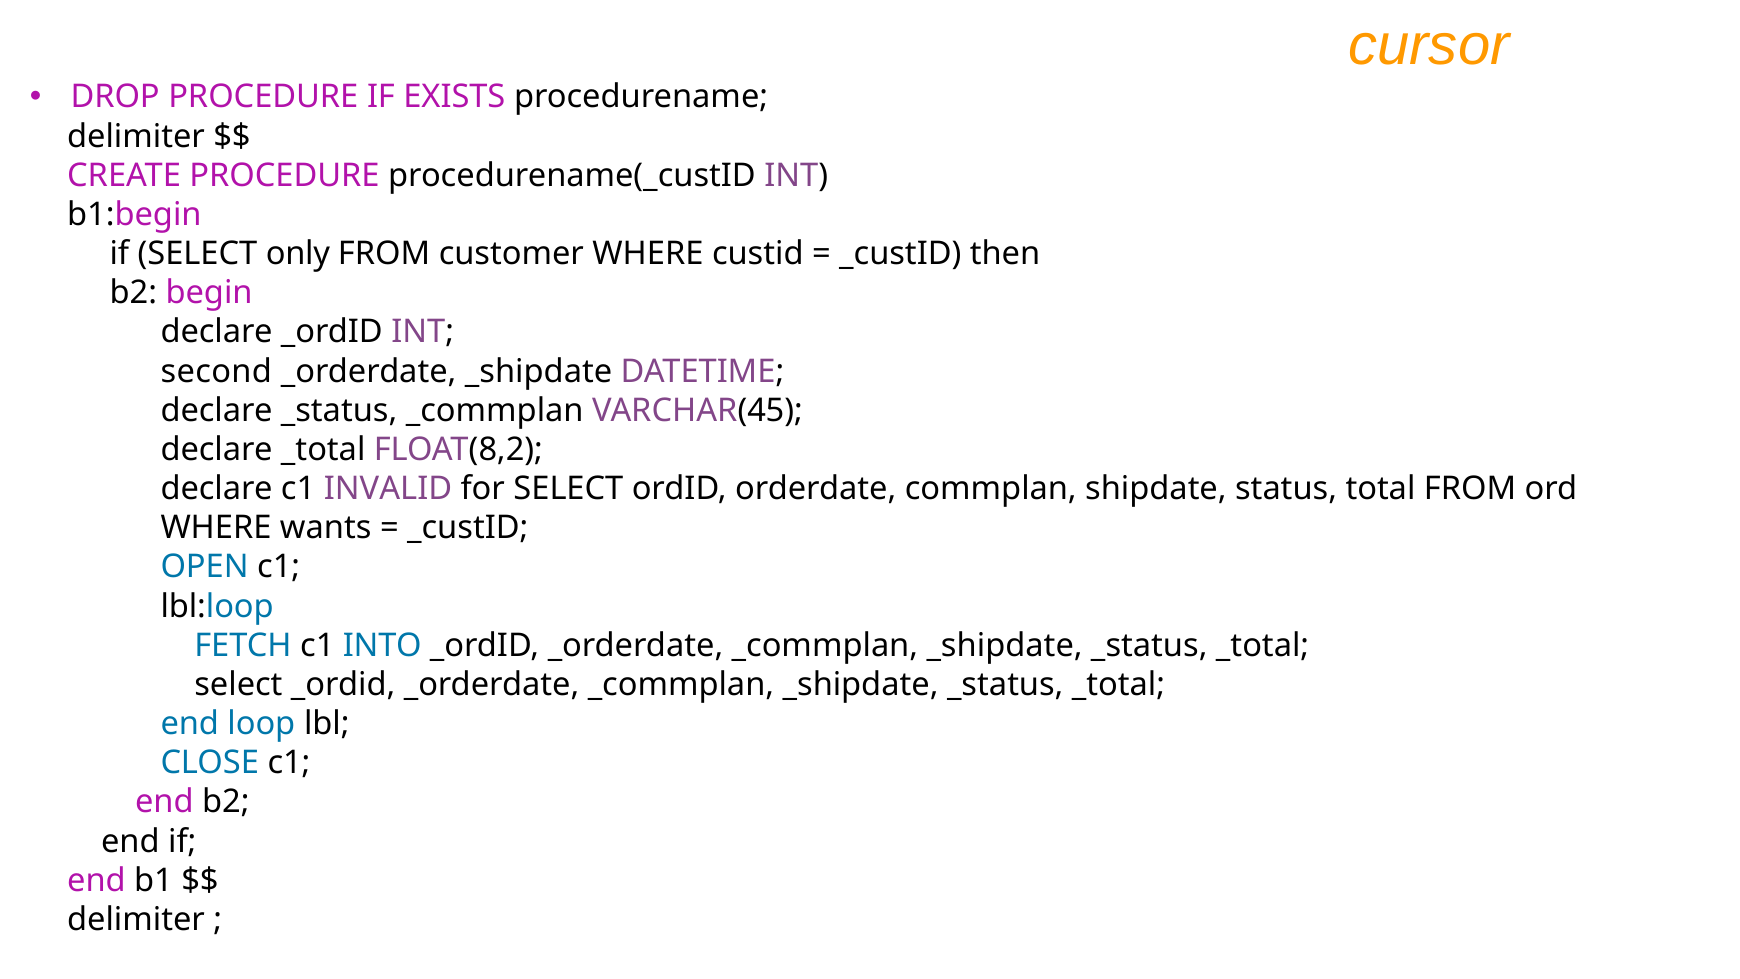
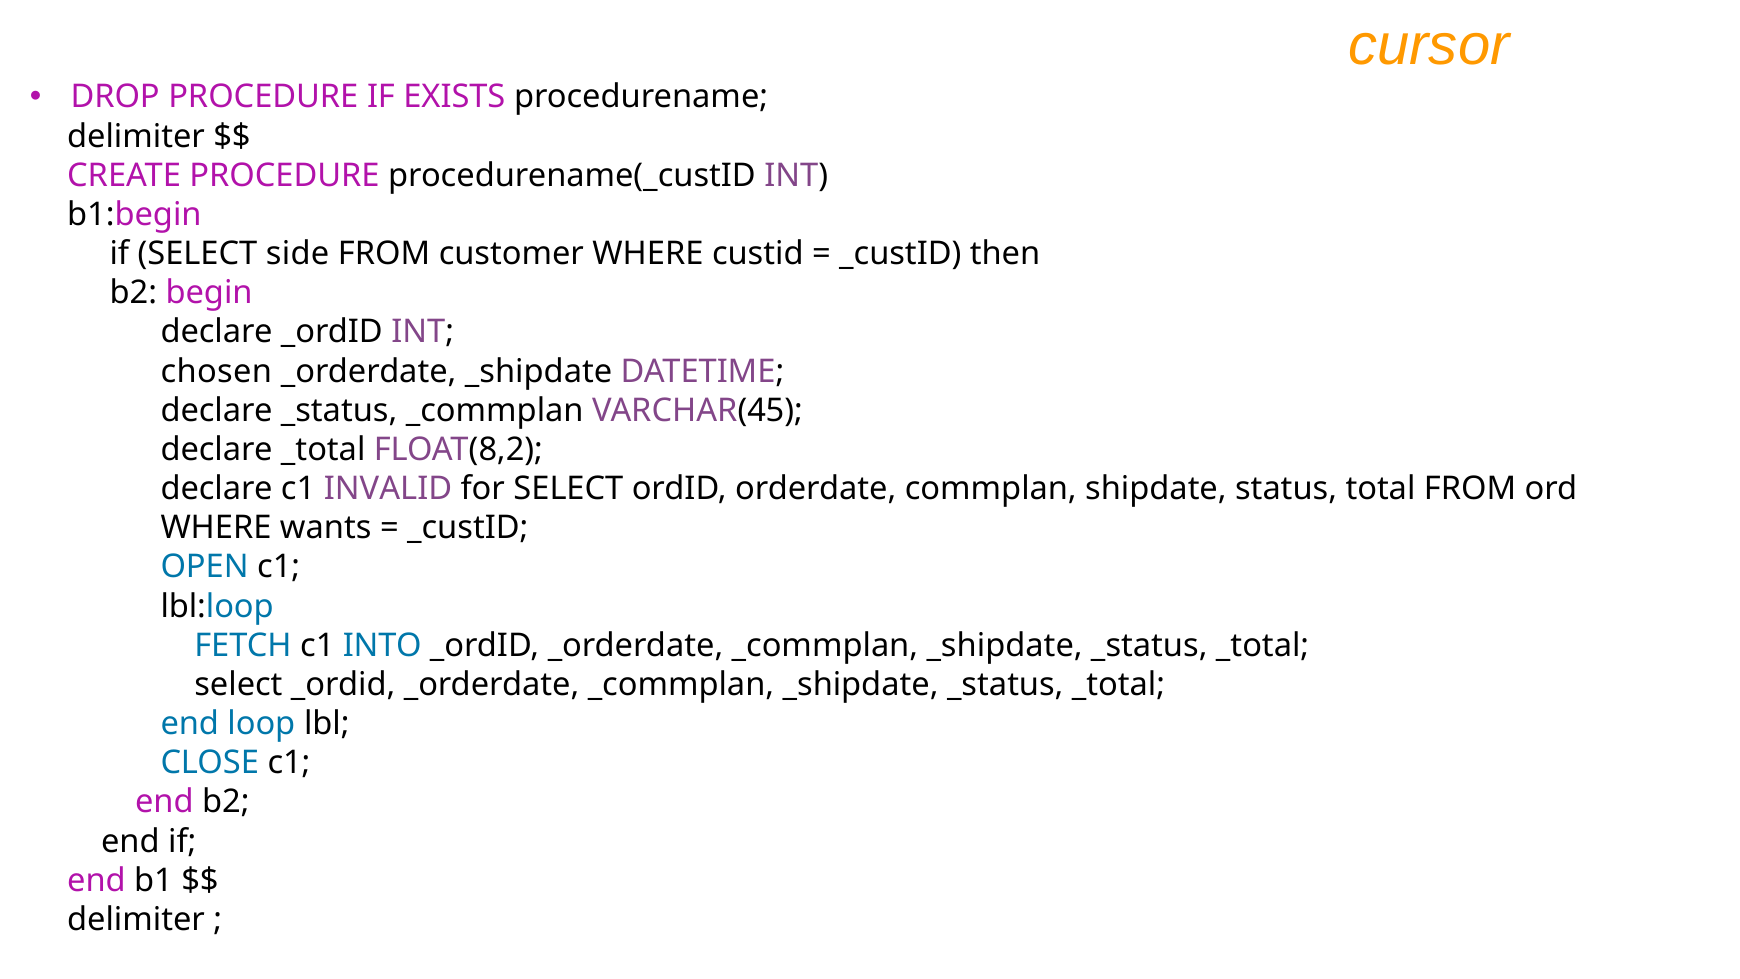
only: only -> side (298, 254)
second: second -> chosen (216, 371)
